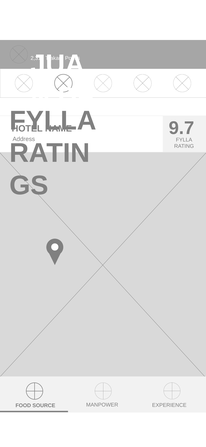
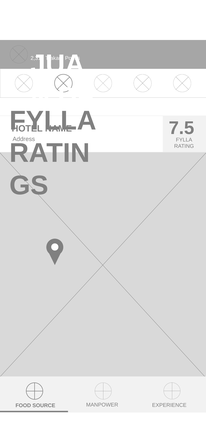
9.7: 9.7 -> 7.5 (181, 128)
